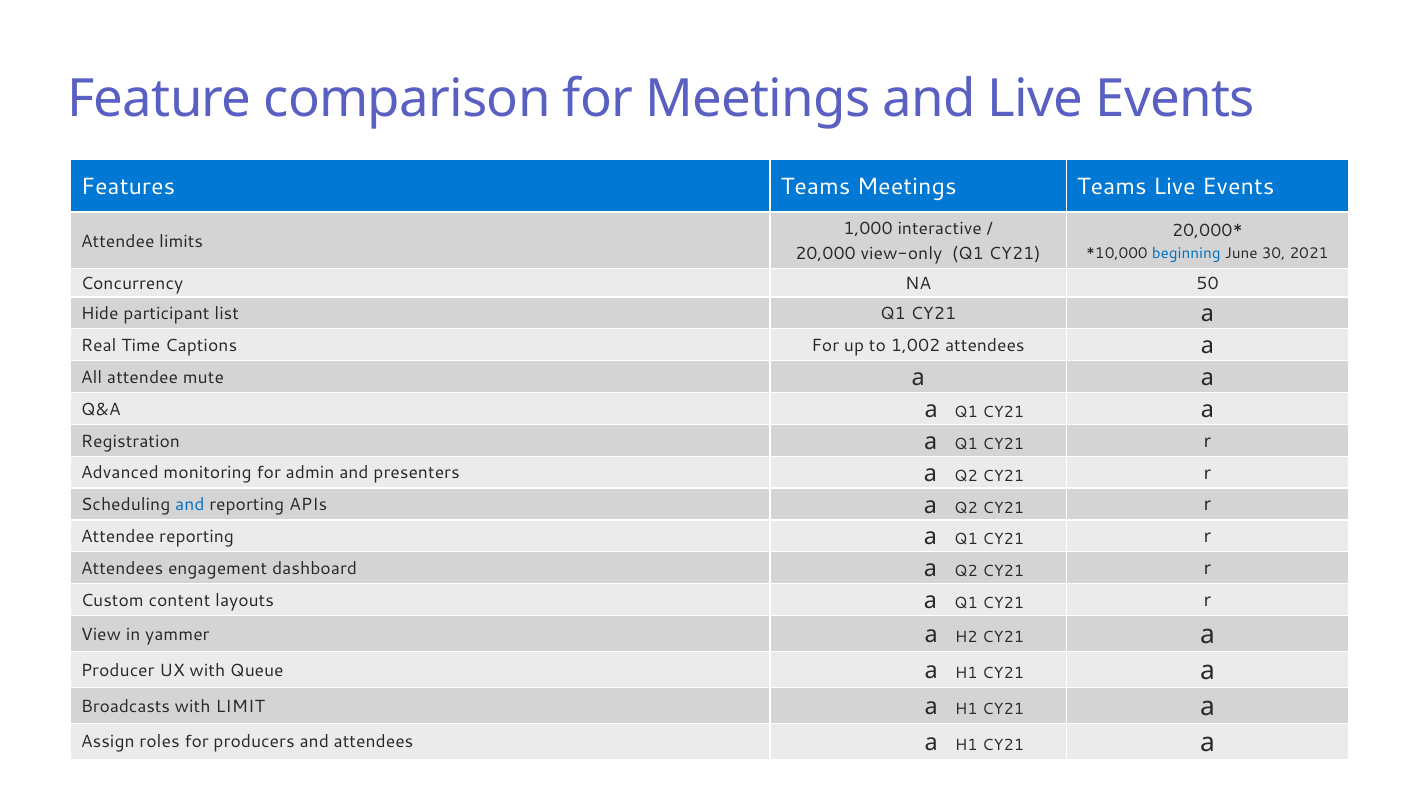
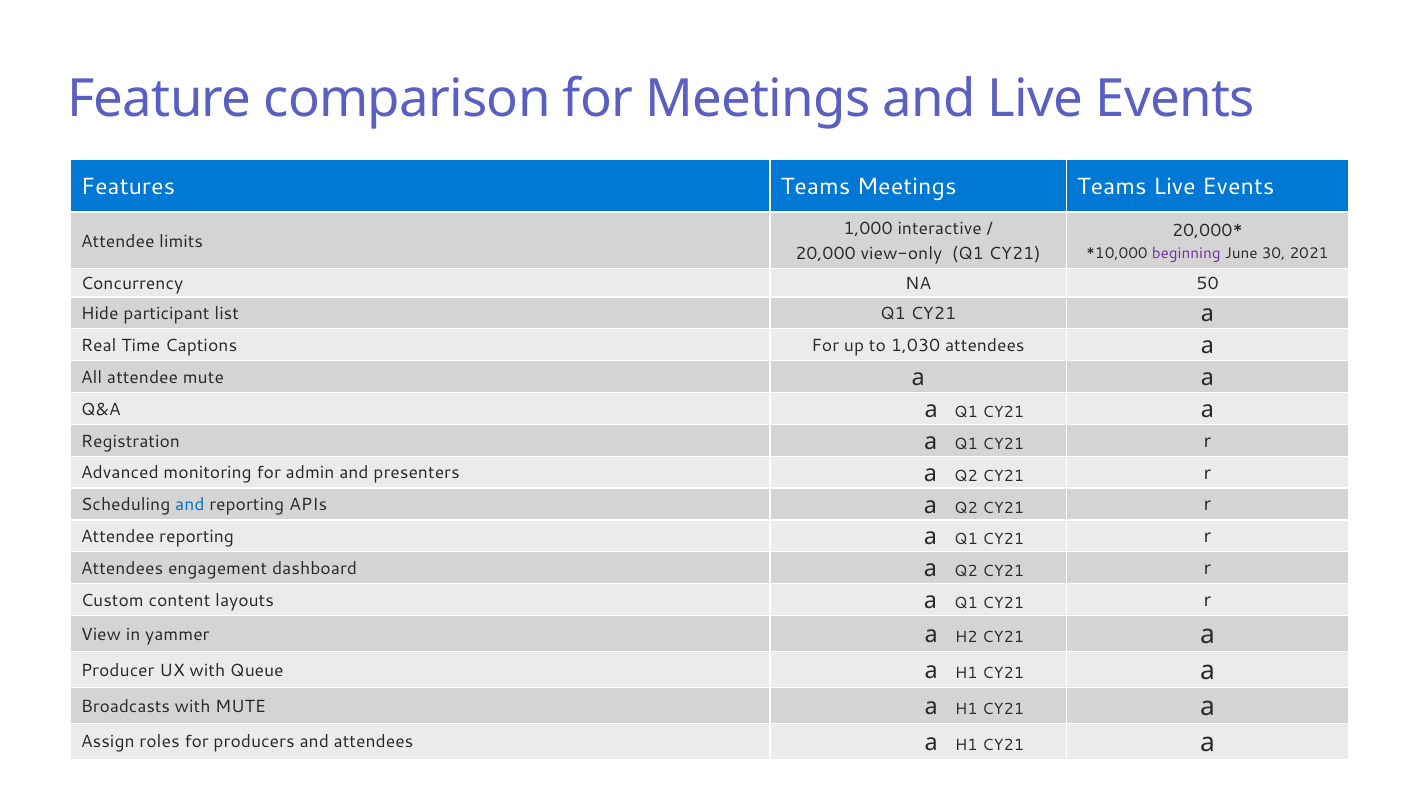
beginning colour: blue -> purple (1186, 253)
1,002: 1,002 -> 1,030 (916, 346)
with LIMIT: LIMIT -> MUTE (240, 706)
